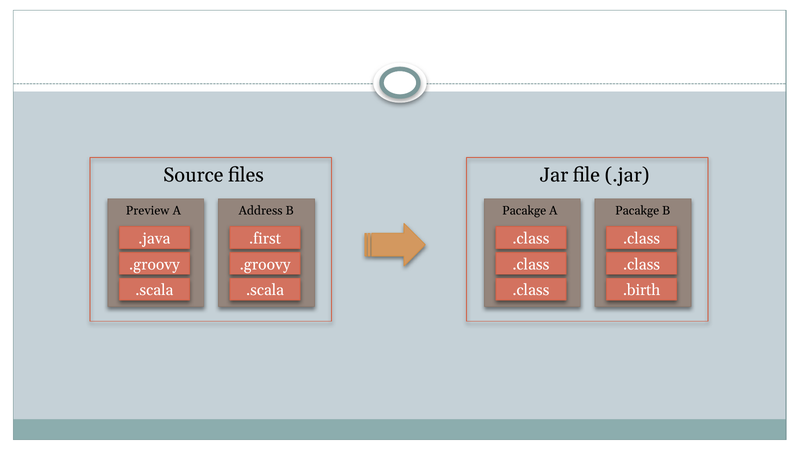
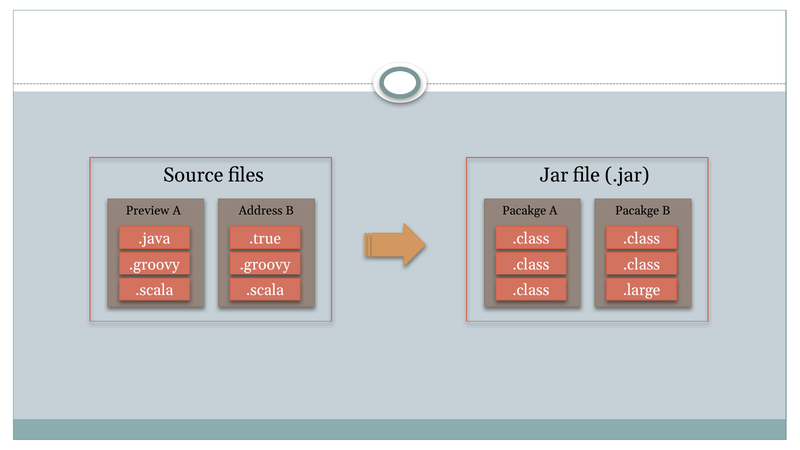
.first: .first -> .true (265, 239)
.birth: .birth -> .large (642, 290)
